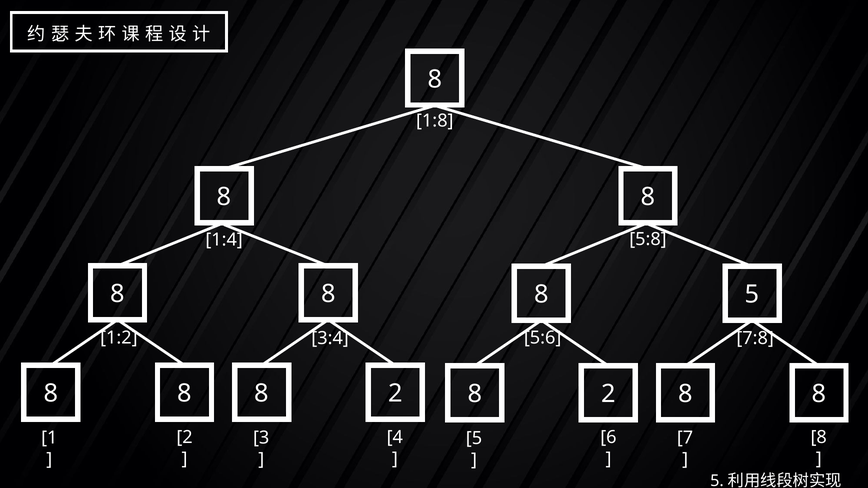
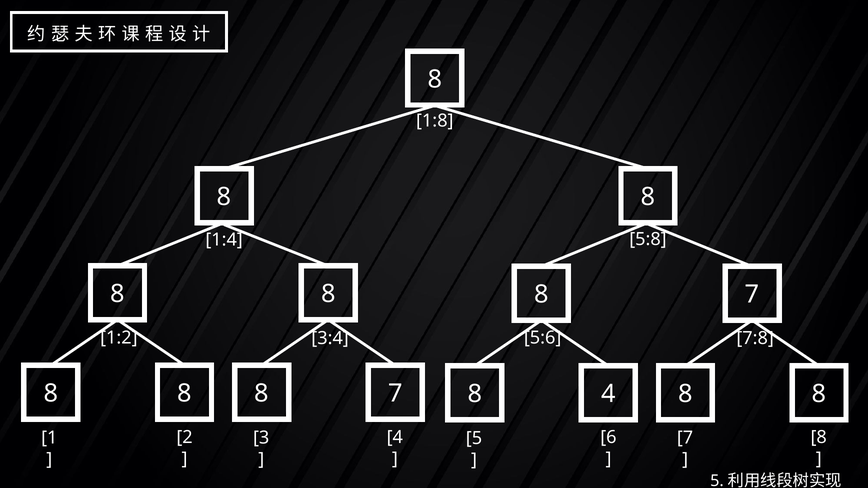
5: 5 -> 7 (752, 295)
8 8 2: 2 -> 7 (395, 394)
2: 2 -> 4 (608, 394)
